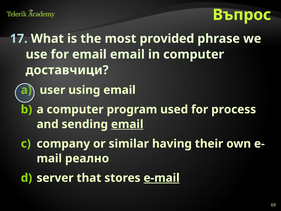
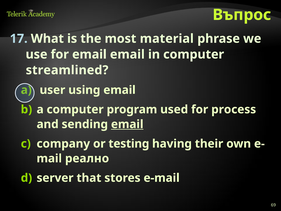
provided: provided -> material (167, 39)
доставчици: доставчици -> streamlined (67, 70)
similar: similar -> testing (129, 144)
e-mail underline: present -> none (162, 178)
